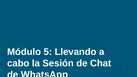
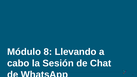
5: 5 -> 8 (48, 52)
